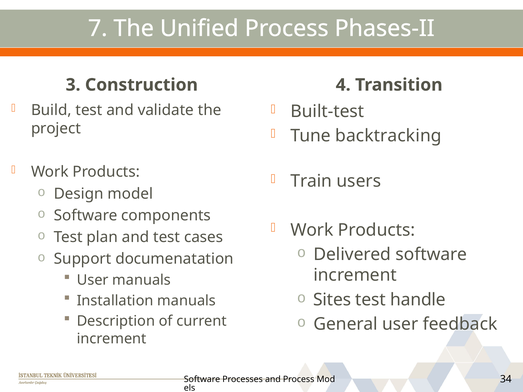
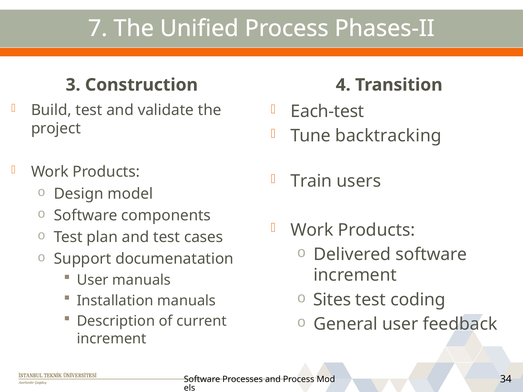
Built-test: Built-test -> Each-test (327, 112)
handle: handle -> coding (418, 300)
